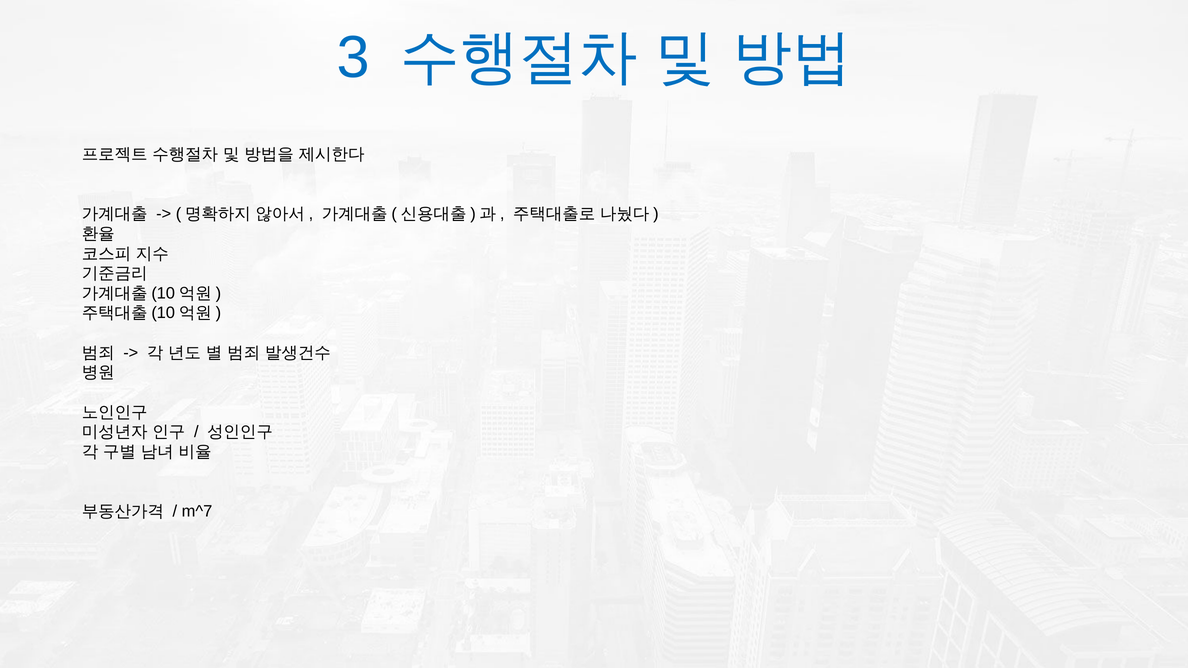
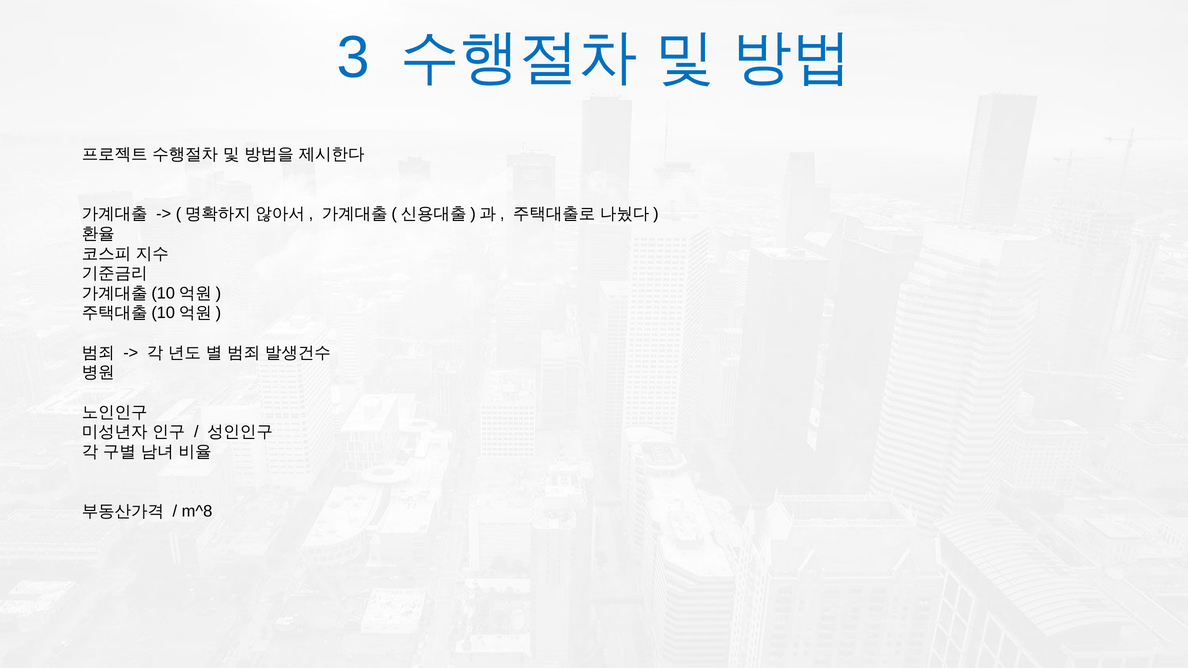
m^7: m^7 -> m^8 (197, 511)
